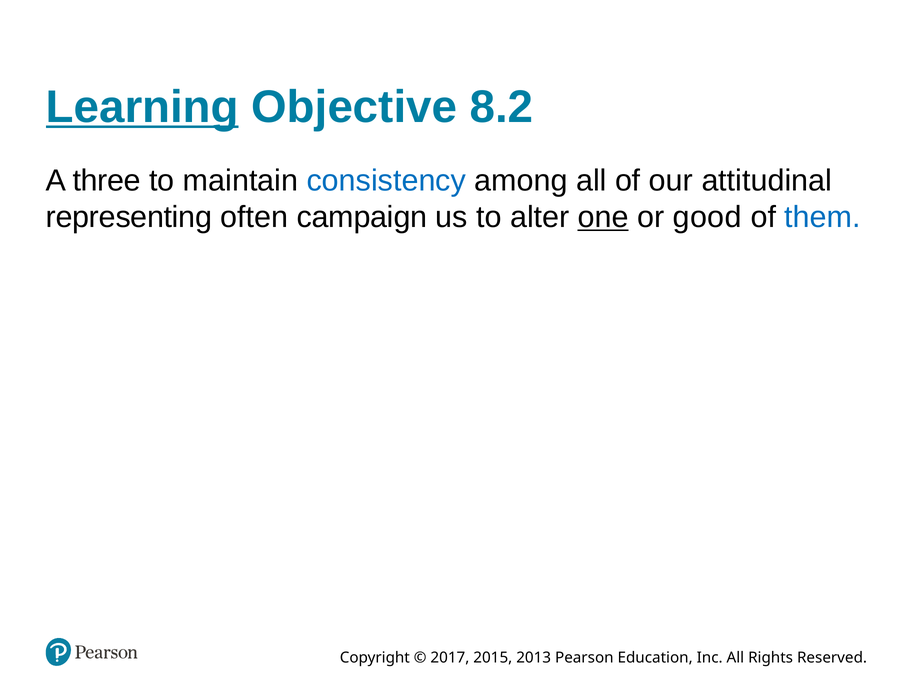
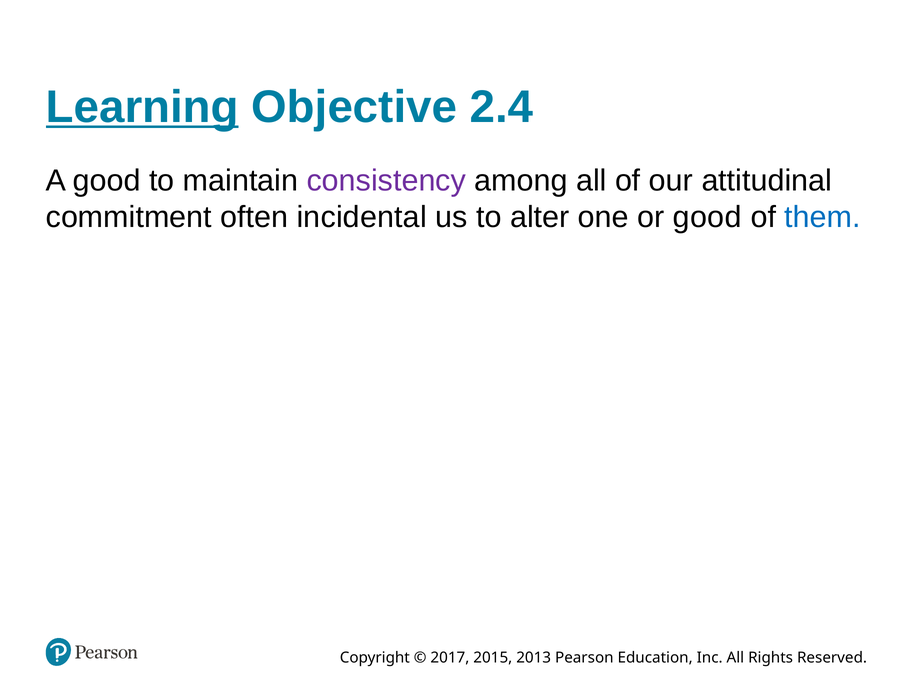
8.2: 8.2 -> 2.4 (502, 107)
A three: three -> good (107, 181)
consistency colour: blue -> purple (386, 181)
representing: representing -> commitment (129, 217)
campaign: campaign -> incidental (362, 217)
one underline: present -> none (603, 217)
